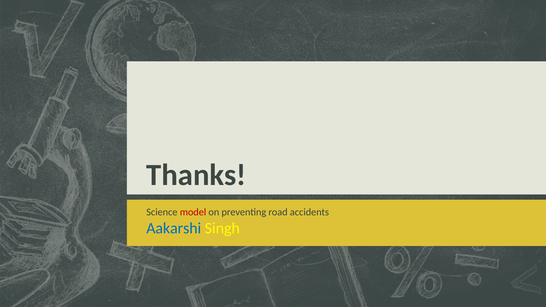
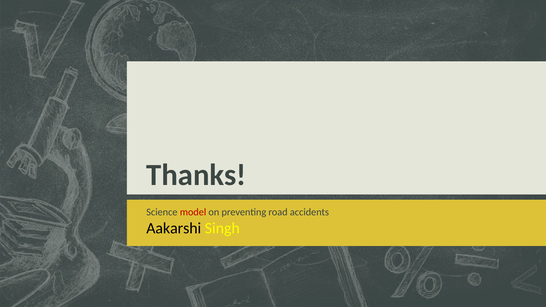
Aakarshi colour: blue -> black (174, 228)
